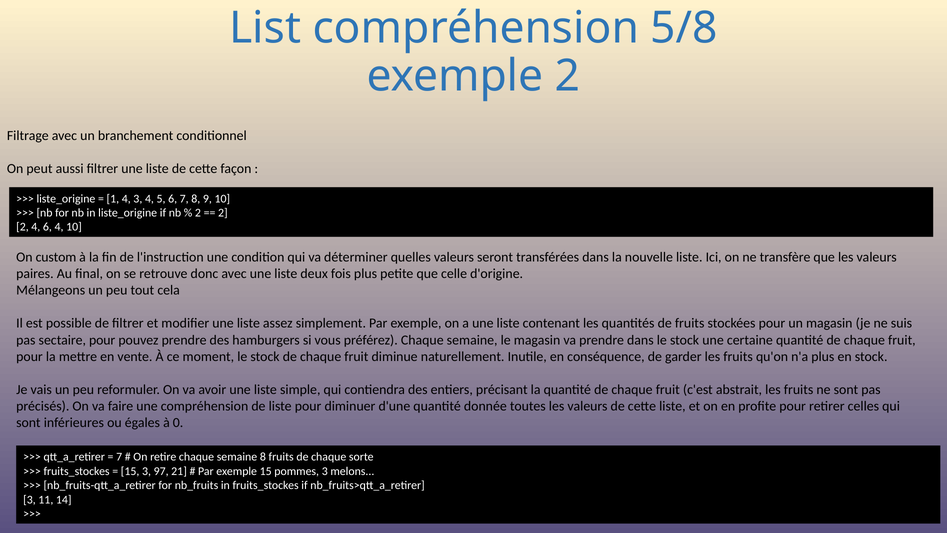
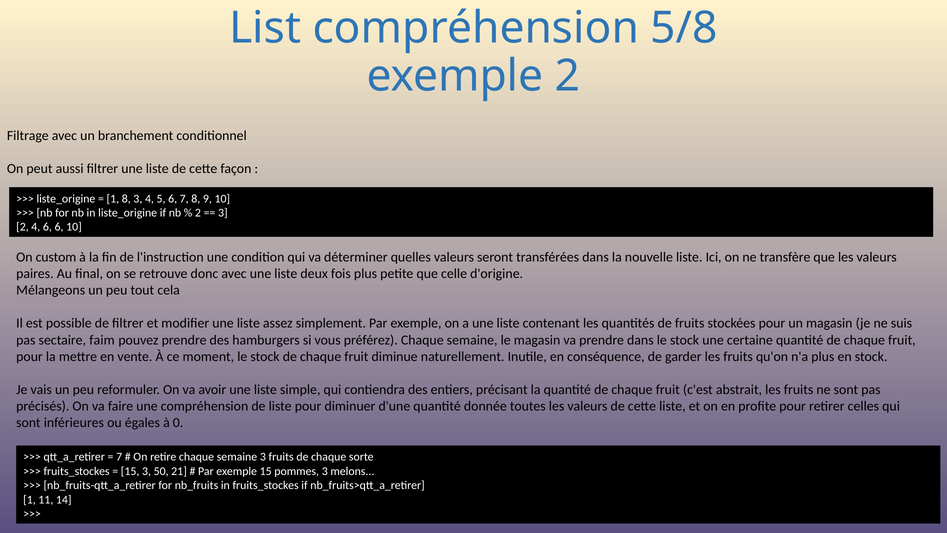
1 4: 4 -> 8 (126, 198)
2: 2 -> 3 (223, 213)
6 4: 4 -> 6 (59, 227)
sectaire pour: pour -> faim (102, 340)
semaine 8: 8 -> 3 (263, 457)
97: 97 -> 50 (161, 471)
3: 3 -> 1 (29, 499)
